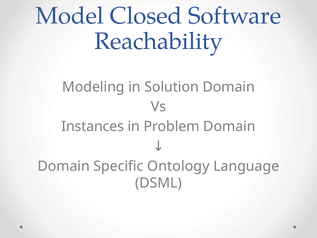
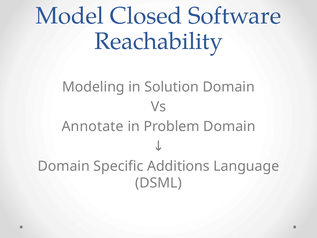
Instances: Instances -> Annotate (93, 126)
Ontology: Ontology -> Additions (178, 166)
